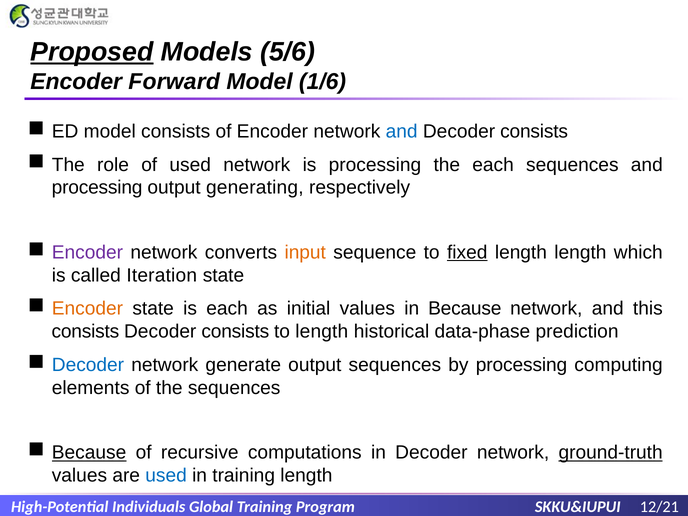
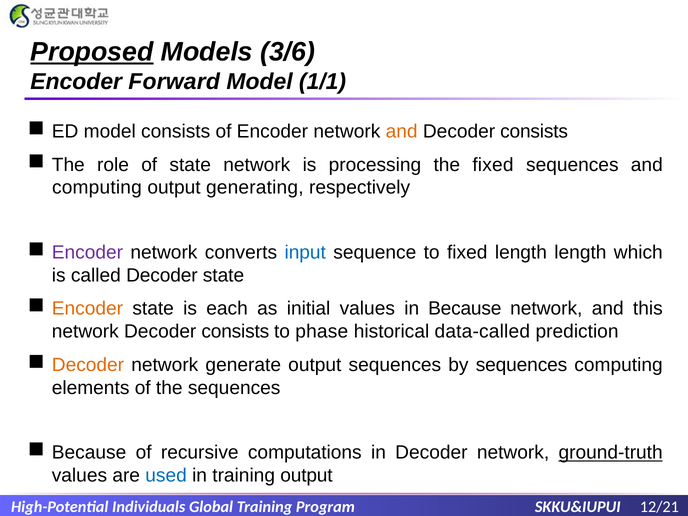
5/6: 5/6 -> 3/6 (288, 52)
1/6: 1/6 -> 1/1 (323, 82)
and colour: blue -> orange (402, 131)
of used: used -> state (190, 165)
the each: each -> fixed (493, 165)
processing: processing -> computing (97, 188)
input colour: orange -> blue (305, 252)
fixed underline: present -> none (467, 252)
called Iteration: Iteration -> Decoder (162, 275)
consists: consists -> network (85, 332)
to length: length -> phase (322, 332)
data-phase: data-phase -> data-called (482, 332)
Decoder colour: blue -> orange (88, 365)
by processing: processing -> sequences (522, 365)
Because underline: present -> none (89, 453)
training length: length -> output (306, 476)
